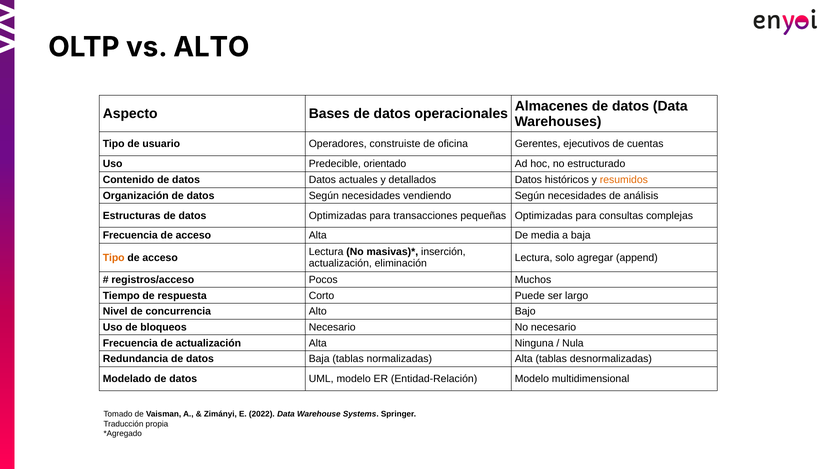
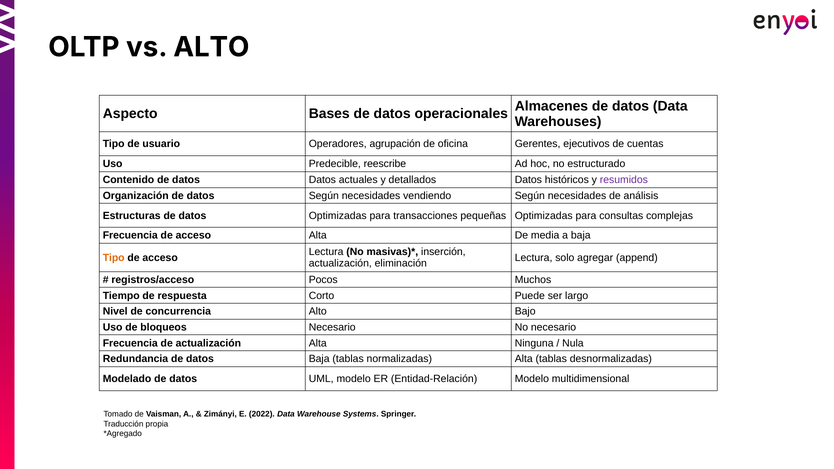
construiste: construiste -> agrupación (395, 144)
orientado: orientado -> reescribe (385, 164)
resumidos colour: orange -> purple (624, 180)
